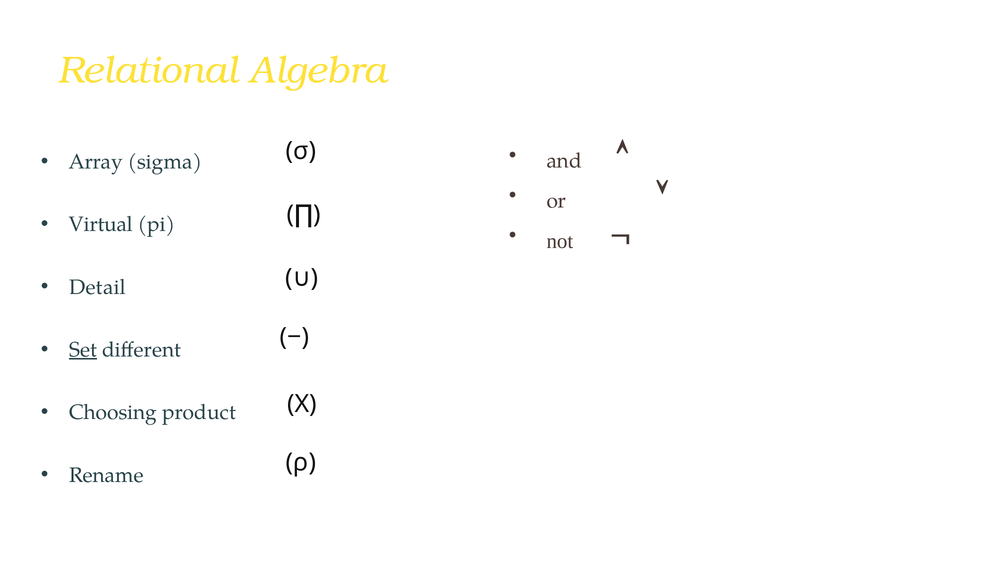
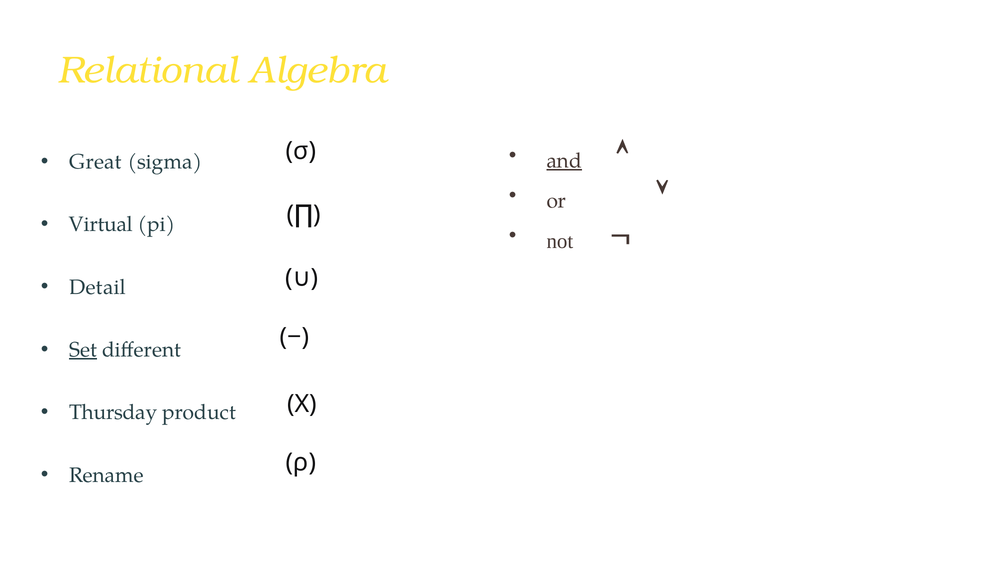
Array: Array -> Great (96, 162)
and underline: none -> present (564, 161)
Choosing: Choosing -> Thursday (113, 413)
